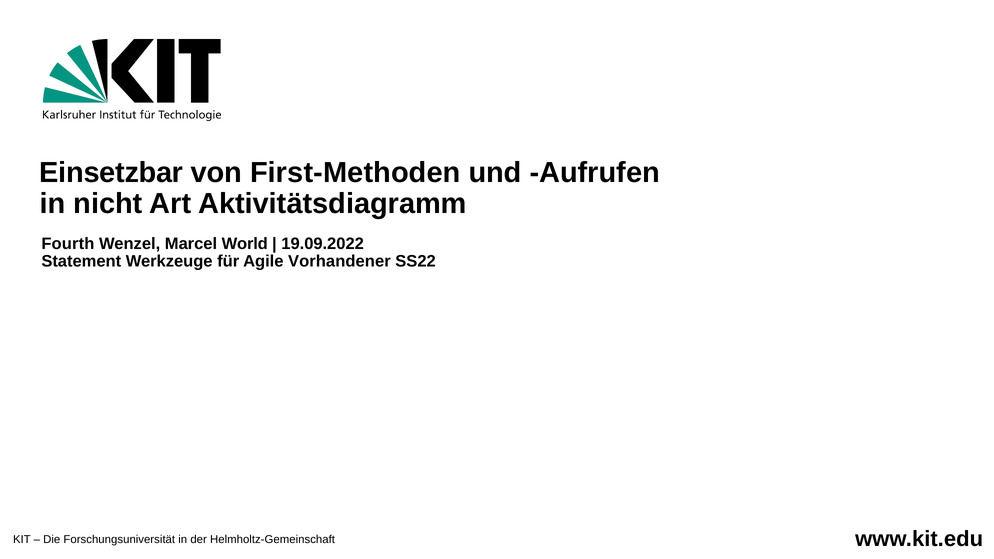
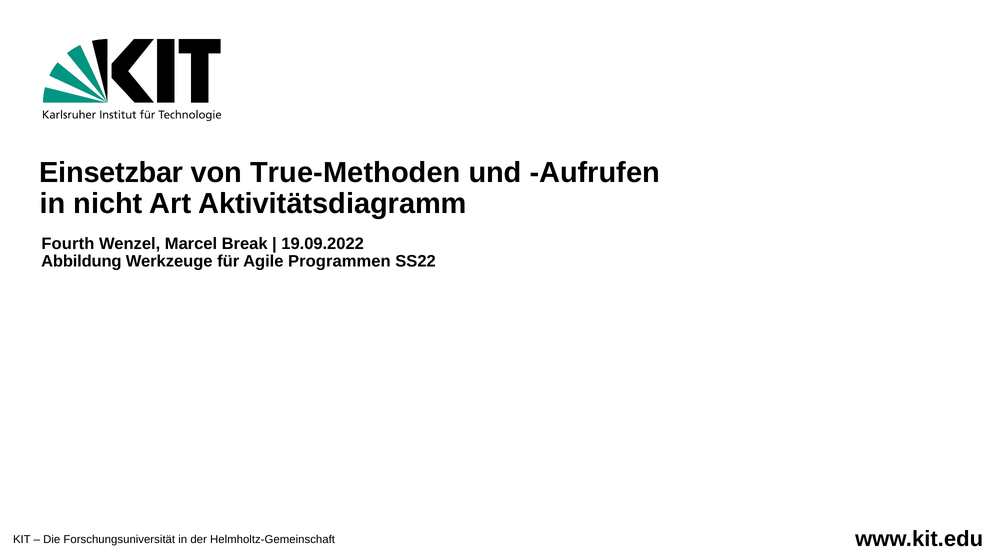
First-Methoden: First-Methoden -> True-Methoden (355, 173)
World: World -> Break (245, 244)
Statement: Statement -> Abbildung (81, 262)
Vorhandener: Vorhandener -> Programmen (339, 262)
